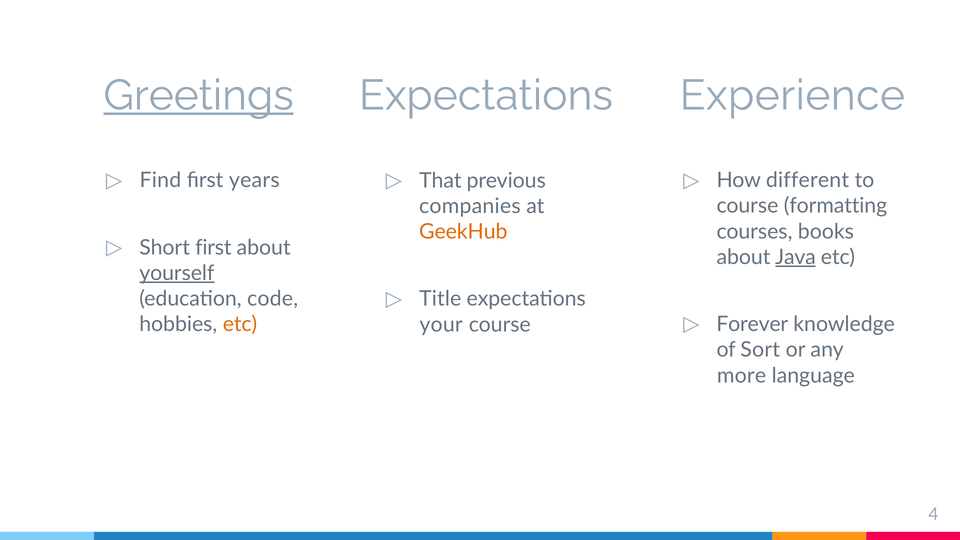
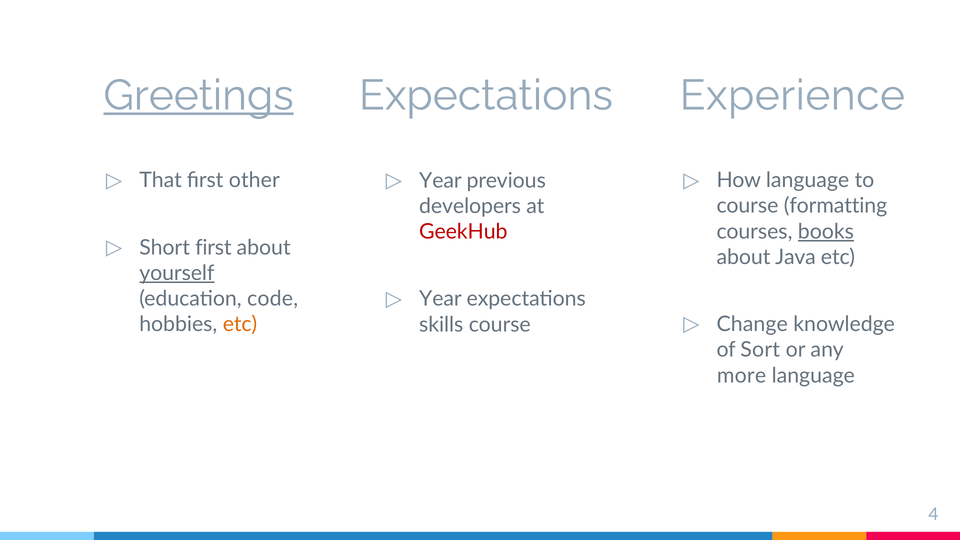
Find: Find -> That (161, 180)
years: years -> other (254, 180)
How different: different -> language (808, 180)
That: That -> Year (440, 181)
companies: companies -> developers (470, 206)
books underline: none -> present (826, 232)
GeekHub colour: orange -> red (463, 232)
Java underline: present -> none (796, 257)
Title: Title -> Year (440, 299)
Forever: Forever -> Change (752, 324)
your: your -> skills (441, 325)
